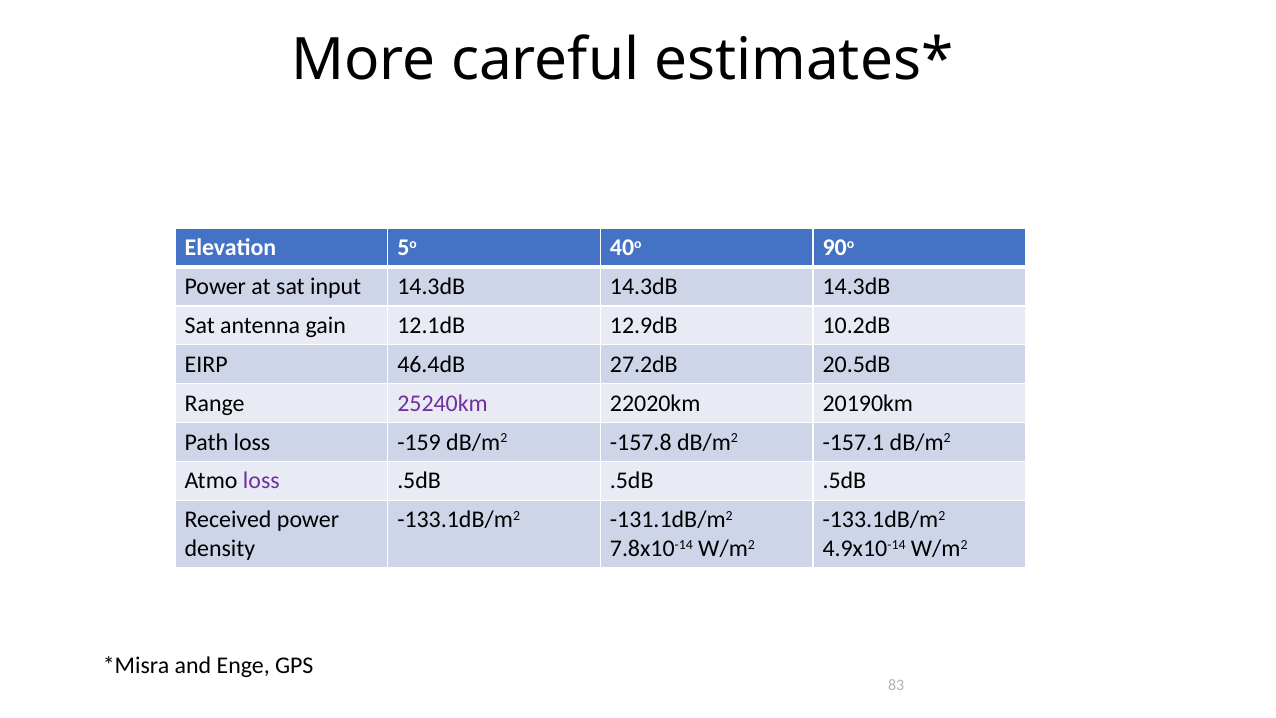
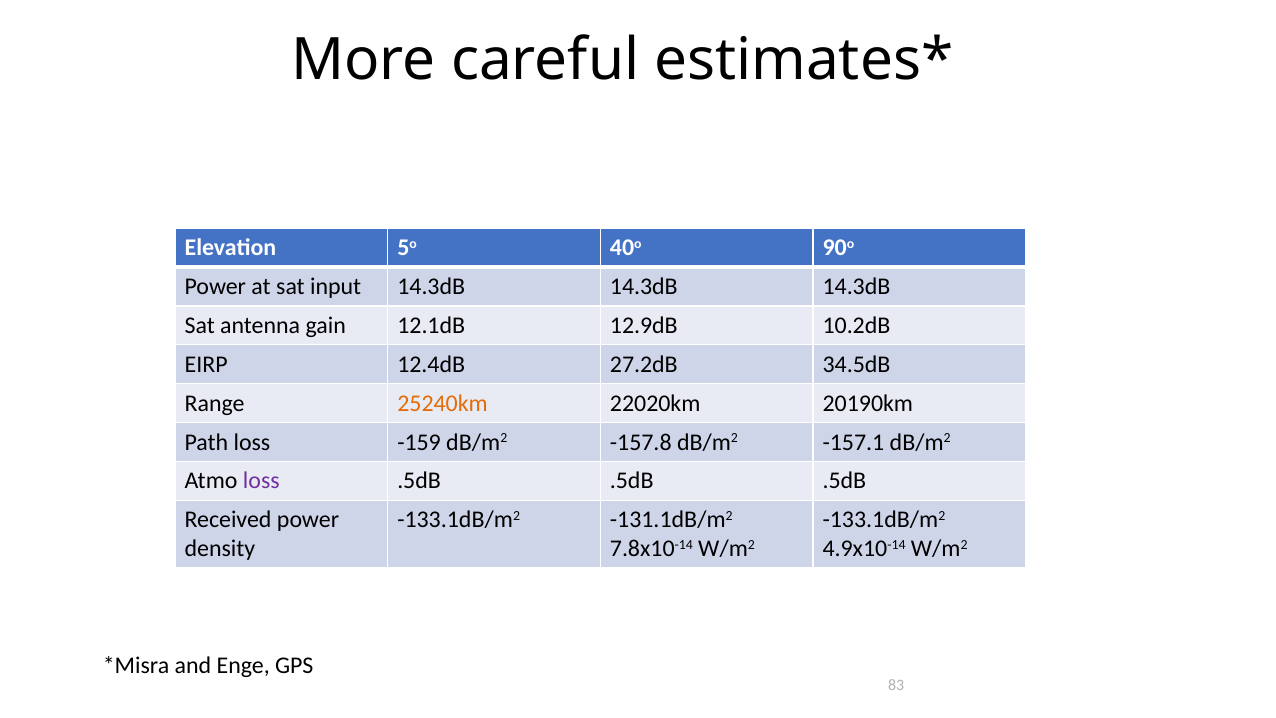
46.4dB: 46.4dB -> 12.4dB (431, 364)
20.5dB: 20.5dB -> 34.5dB (856, 364)
25240km colour: purple -> orange (443, 403)
